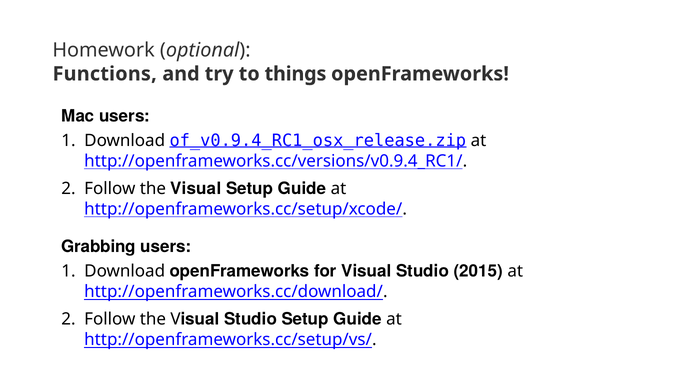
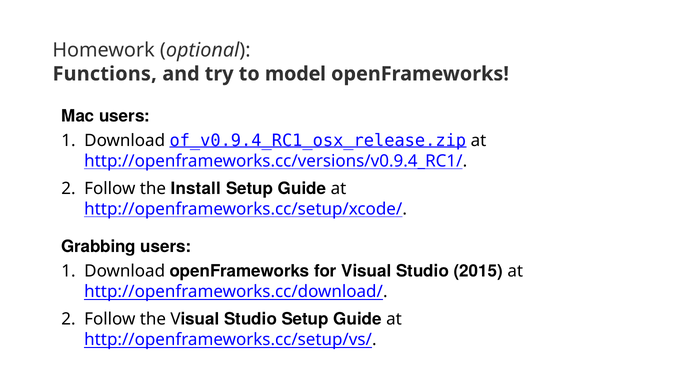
things: things -> model (295, 74)
the Visual: Visual -> Install (196, 188)
